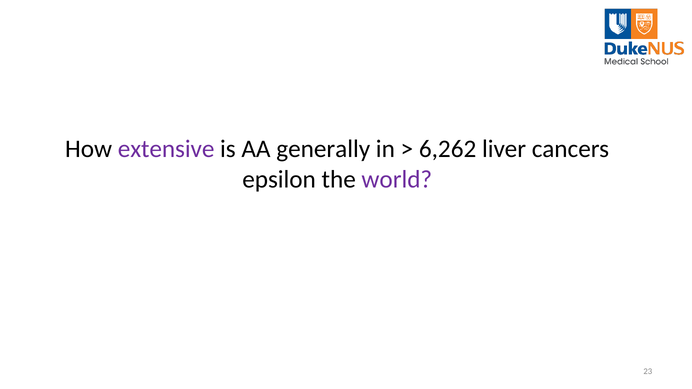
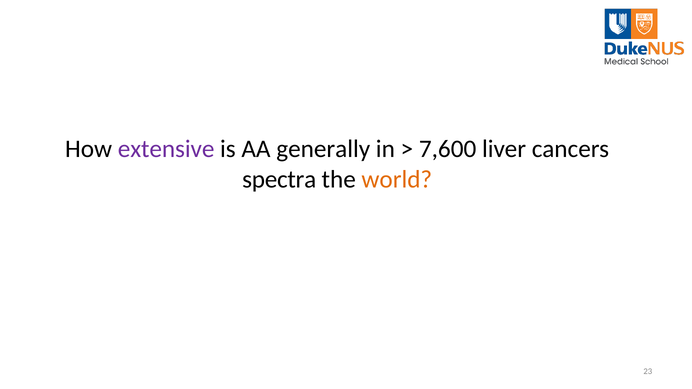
6,262: 6,262 -> 7,600 (448, 149)
epsilon: epsilon -> spectra (279, 180)
world colour: purple -> orange (397, 180)
